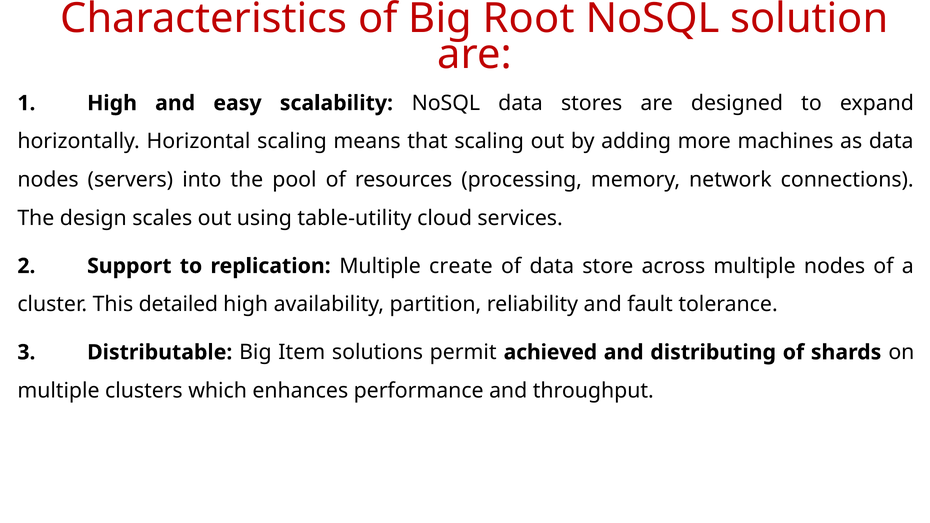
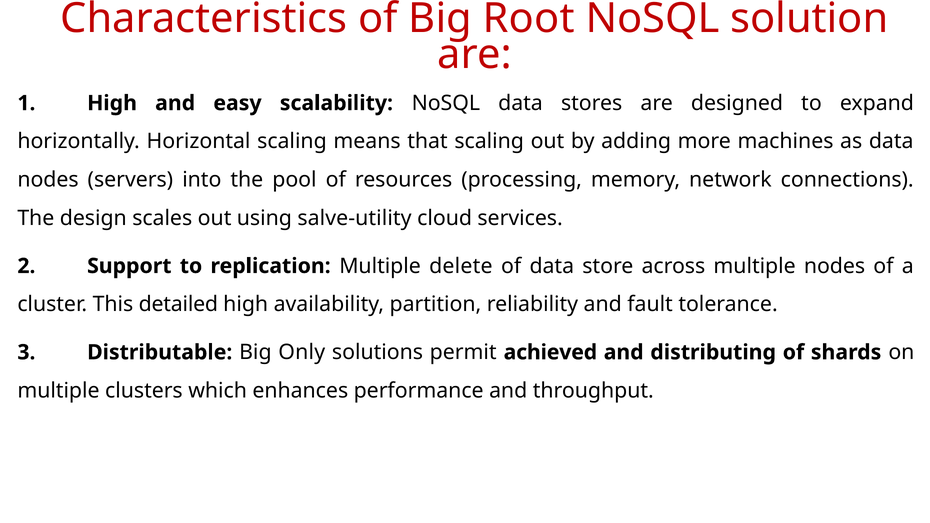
table-utility: table-utility -> salve-utility (354, 218)
create: create -> delete (461, 266)
Item: Item -> Only (302, 352)
